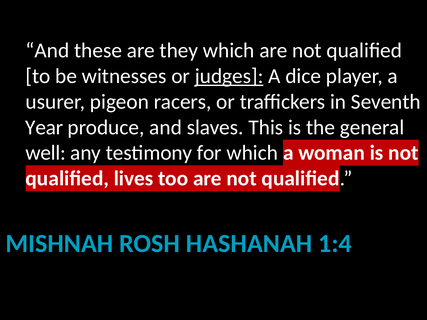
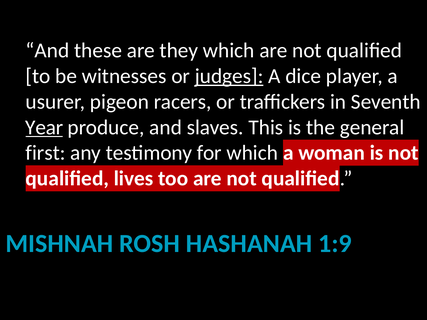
Year underline: none -> present (44, 127)
well: well -> first (46, 153)
1:4: 1:4 -> 1:9 (335, 244)
